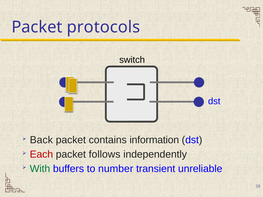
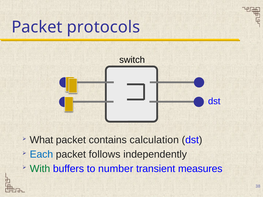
Back: Back -> What (41, 140)
information: information -> calculation (154, 140)
Each colour: red -> blue (41, 155)
unreliable: unreliable -> measures (200, 169)
